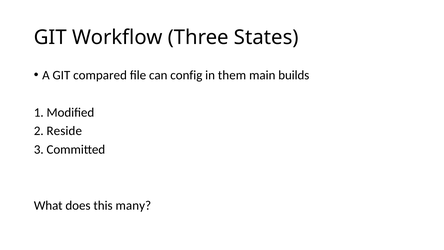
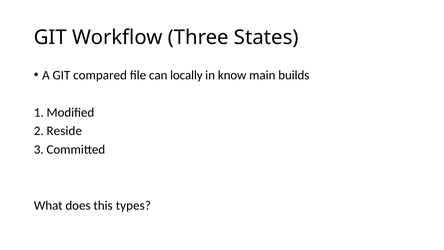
config: config -> locally (186, 75)
them: them -> know (232, 75)
many: many -> types (133, 205)
